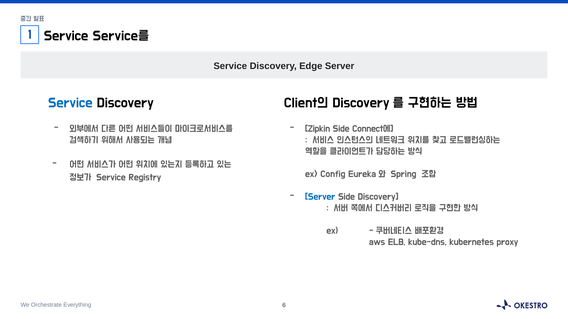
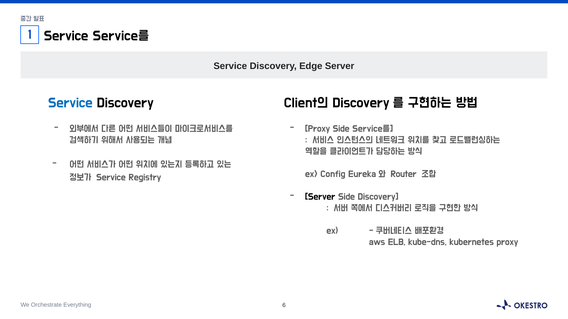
Zipkin: Zipkin -> Proxy (318, 129)
Side Connect에: Connect에 -> Service를 (373, 129)
Spring: Spring -> Router (404, 174)
Server colour: blue -> black (320, 197)
